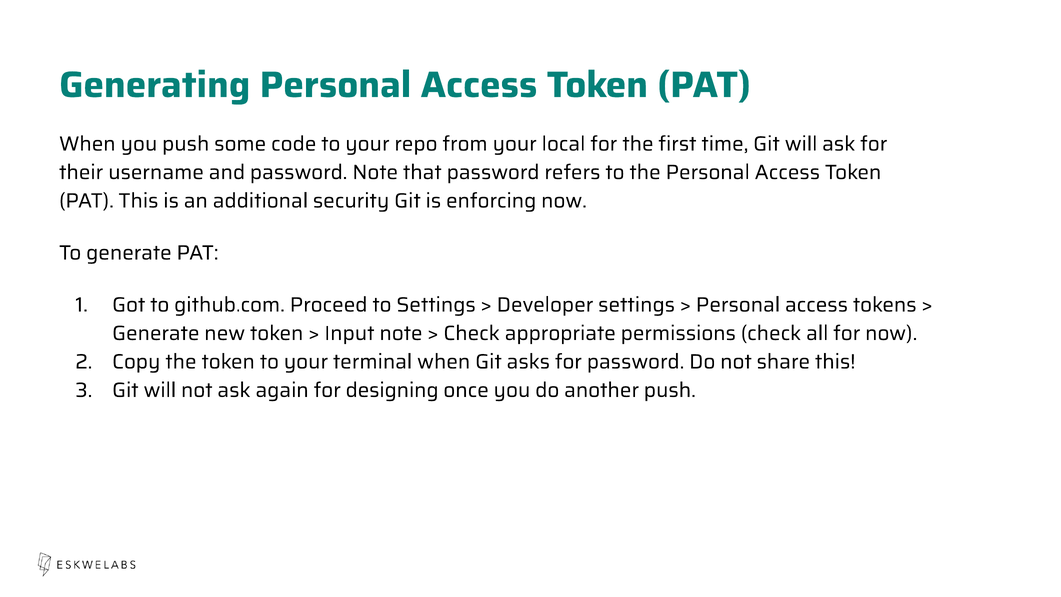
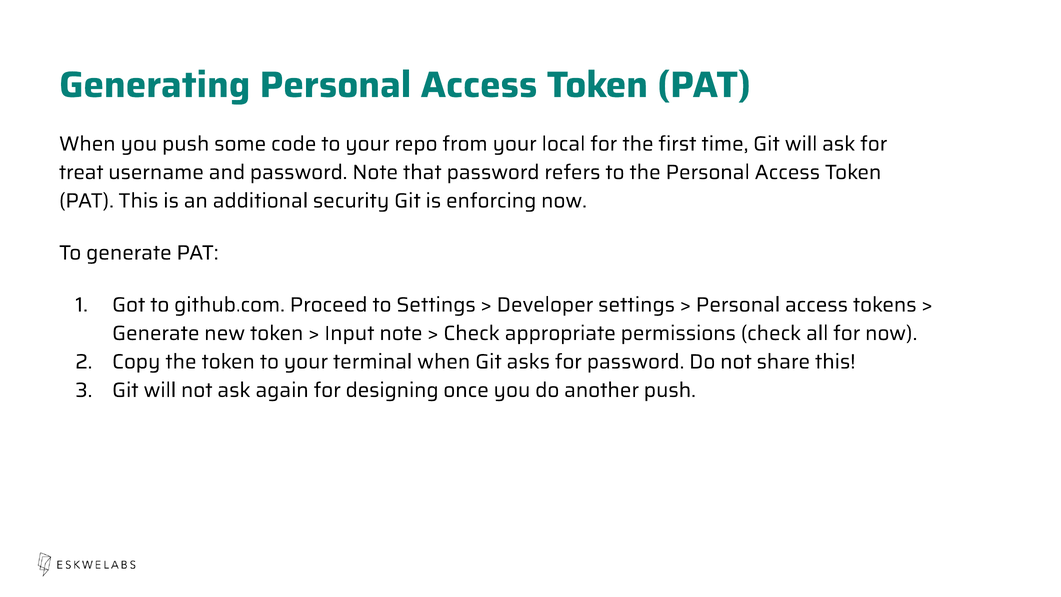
their: their -> treat (81, 172)
